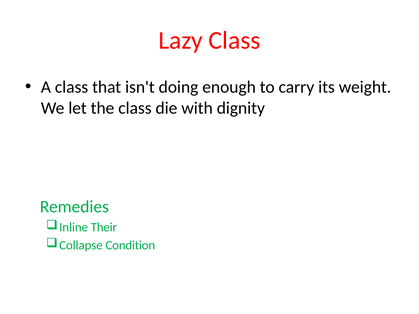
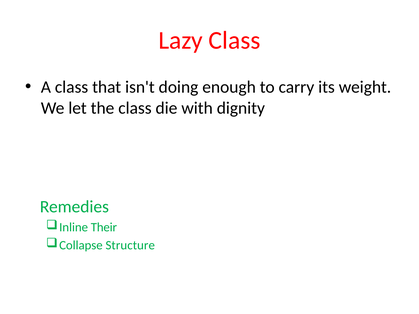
Condition: Condition -> Structure (130, 246)
